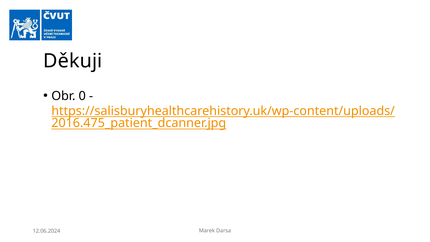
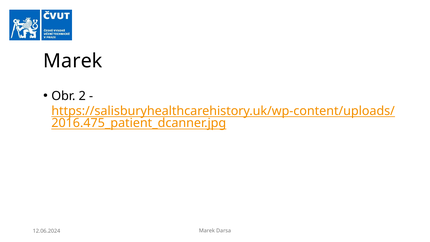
Děkuji: Děkuji -> Marek (73, 61)
0: 0 -> 2 (82, 96)
